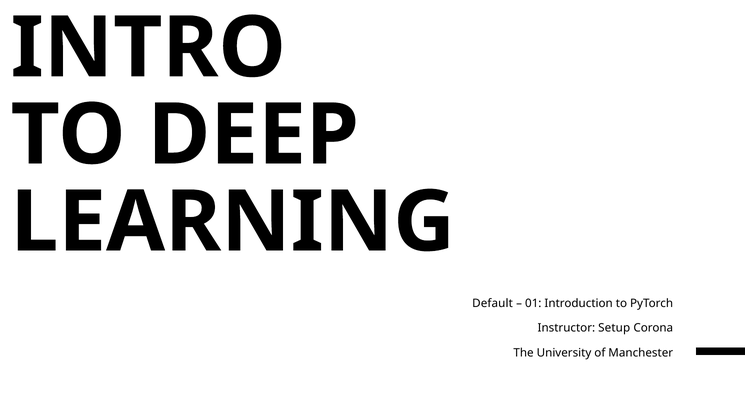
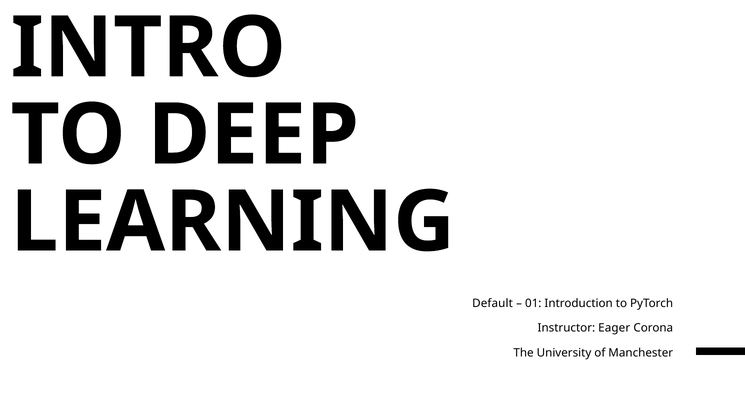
Setup: Setup -> Eager (614, 328)
